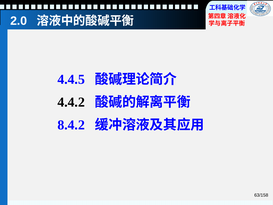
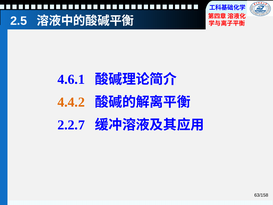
2.0: 2.0 -> 2.5 (19, 21)
4.4.5: 4.4.5 -> 4.6.1 (71, 79)
4.4.2 colour: black -> orange (71, 102)
8.4.2: 8.4.2 -> 2.2.7 (71, 125)
